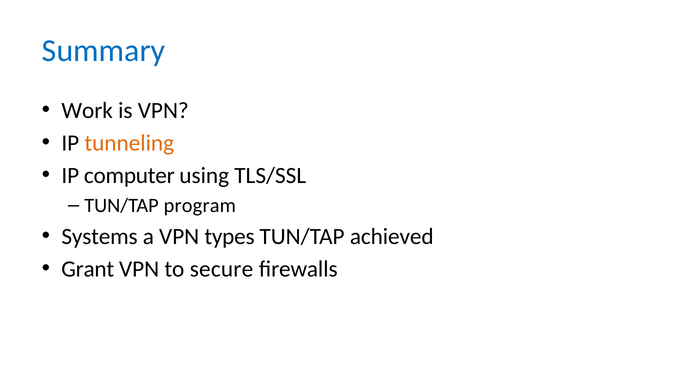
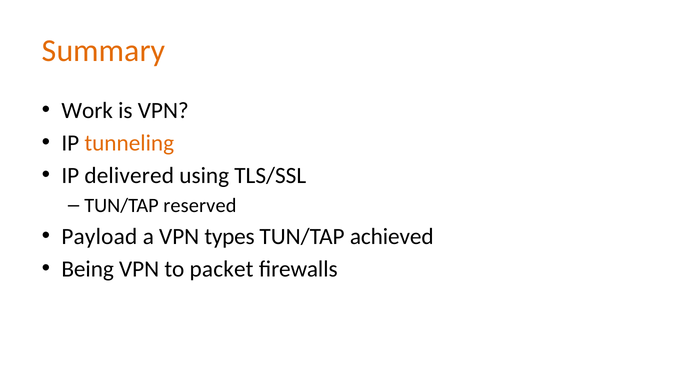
Summary colour: blue -> orange (104, 51)
computer: computer -> delivered (129, 176)
program: program -> reserved (200, 206)
Systems: Systems -> Payload (99, 237)
Grant: Grant -> Being (88, 269)
secure: secure -> packet (222, 269)
